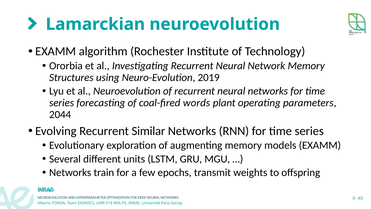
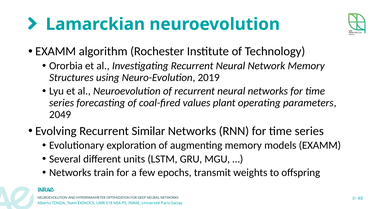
words: words -> values (197, 103)
2044: 2044 -> 2049 (60, 114)
